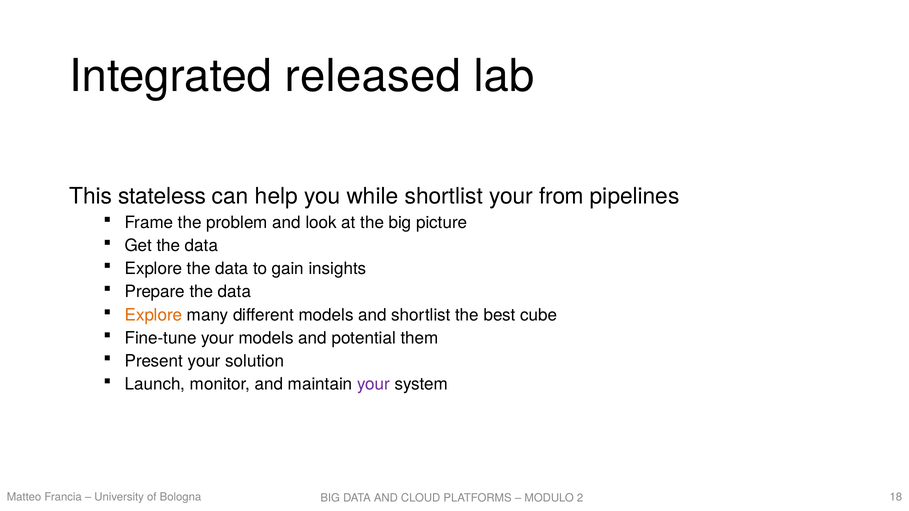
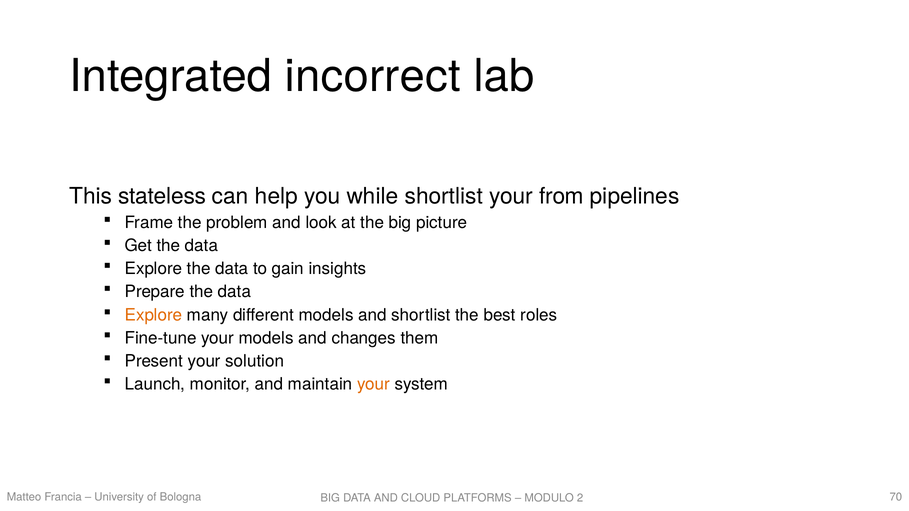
released: released -> incorrect (373, 76)
cube: cube -> roles (539, 315)
potential: potential -> changes (364, 338)
your colour: purple -> orange (373, 384)
18: 18 -> 70 (896, 497)
